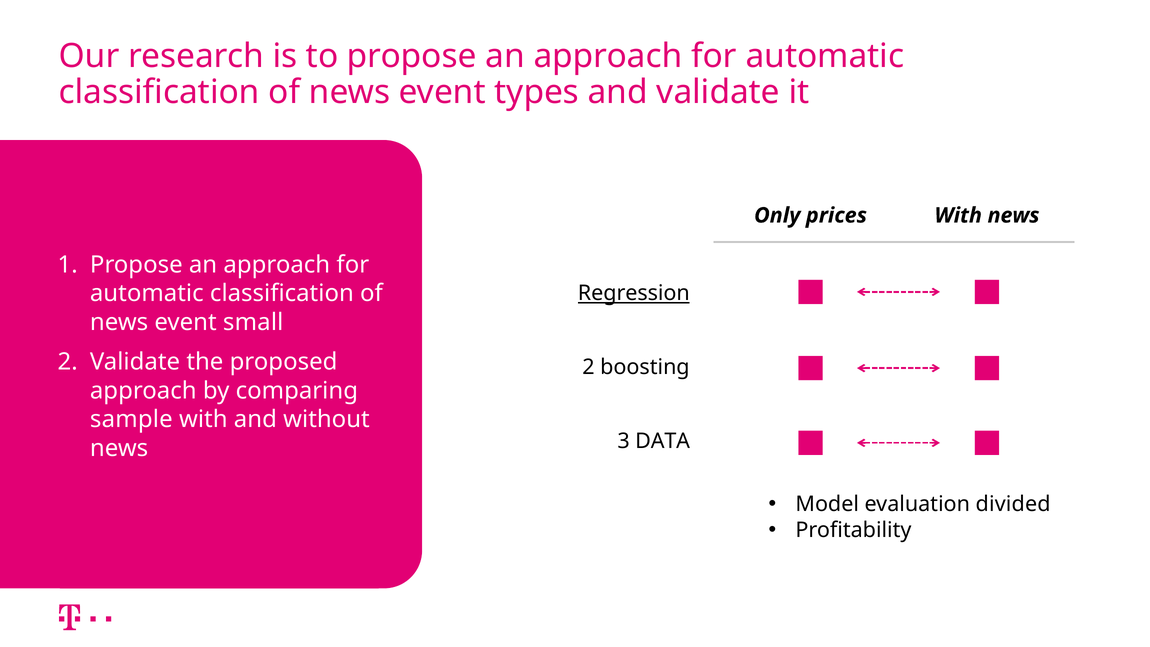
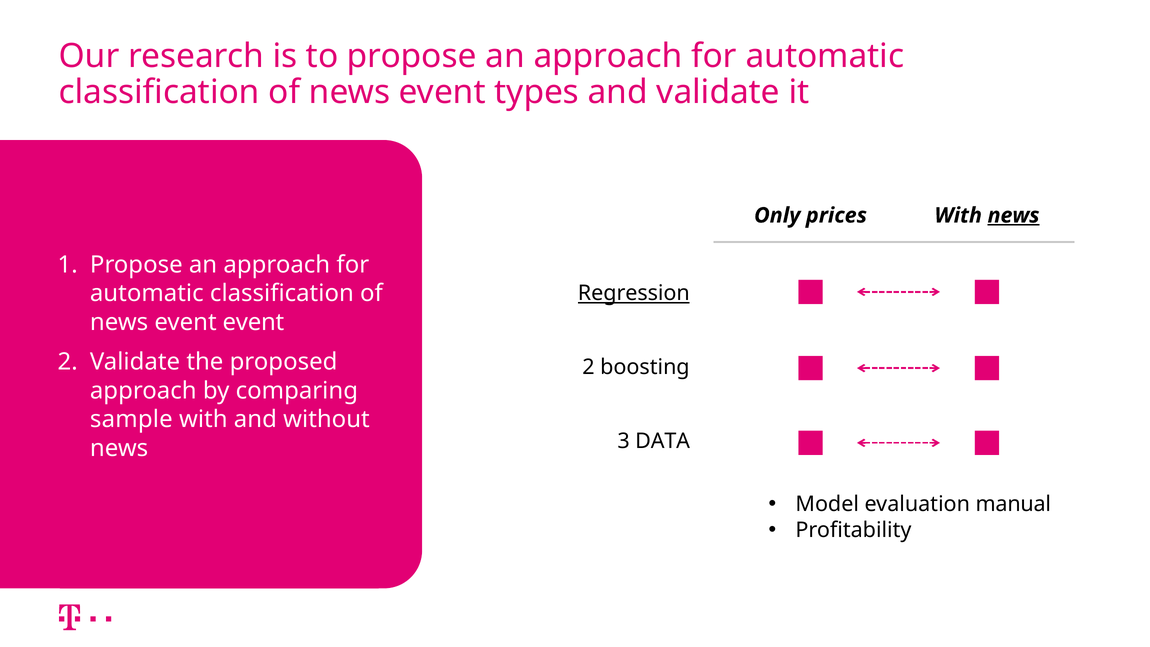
news underline: none -> present (1014, 215)
event small: small -> event (253, 322)
divided: divided -> manual (1013, 504)
